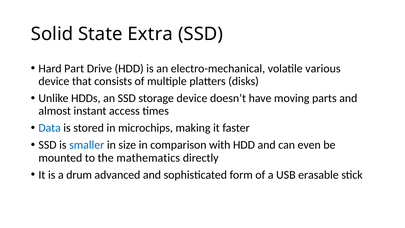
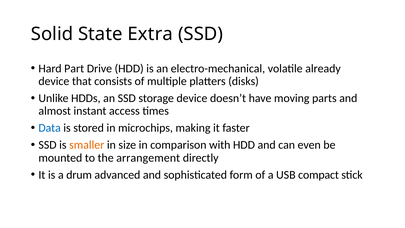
various: various -> already (323, 68)
smaller colour: blue -> orange (87, 145)
mathematics: mathematics -> arrangement (148, 158)
erasable: erasable -> compact (319, 175)
